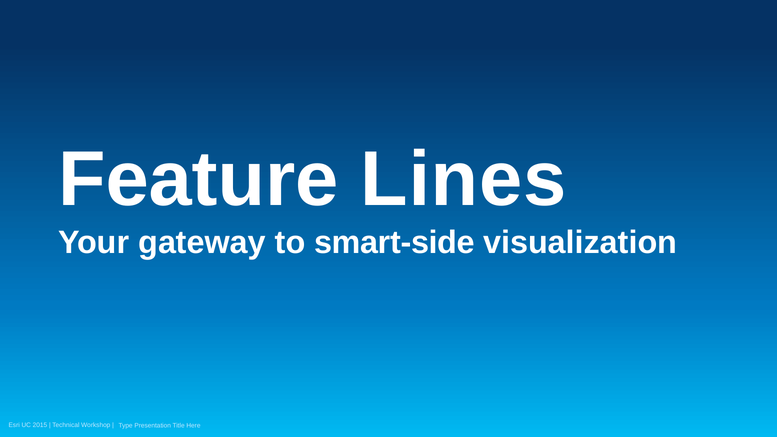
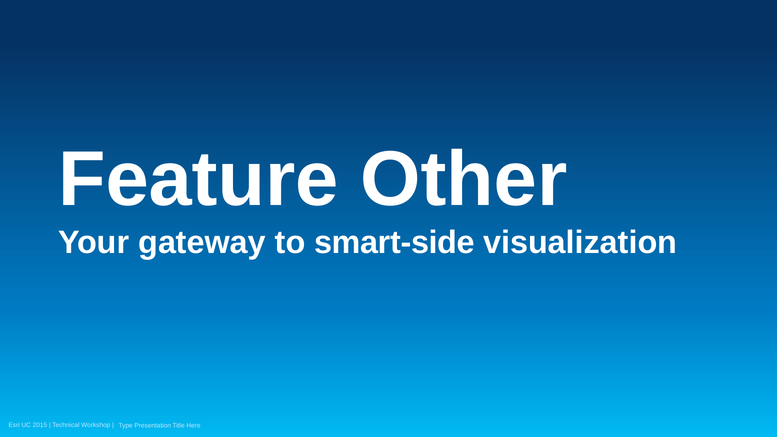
Lines: Lines -> Other (464, 180)
